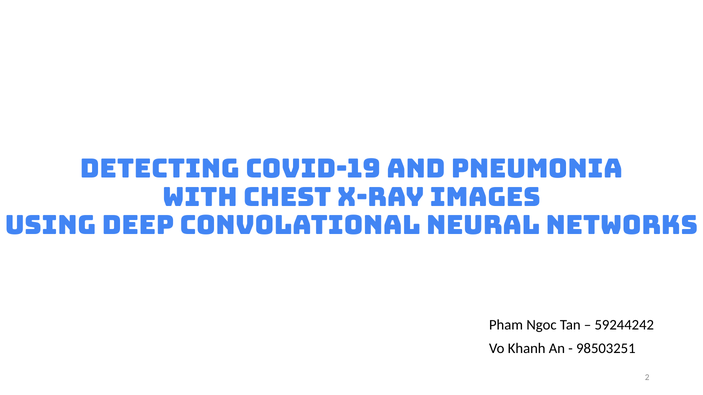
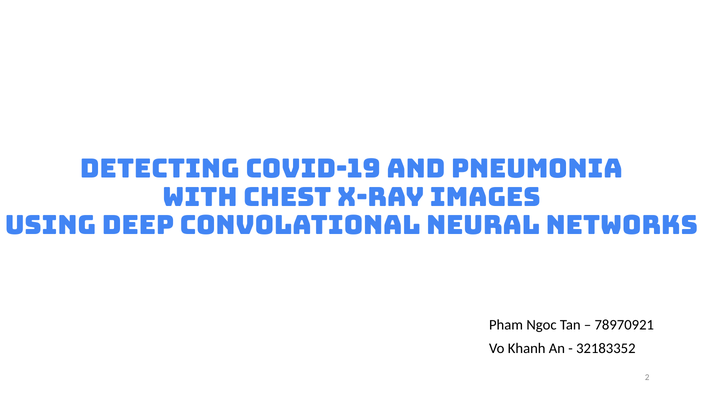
59244242: 59244242 -> 78970921 (624, 325)
98503251: 98503251 -> 32183352 (606, 349)
